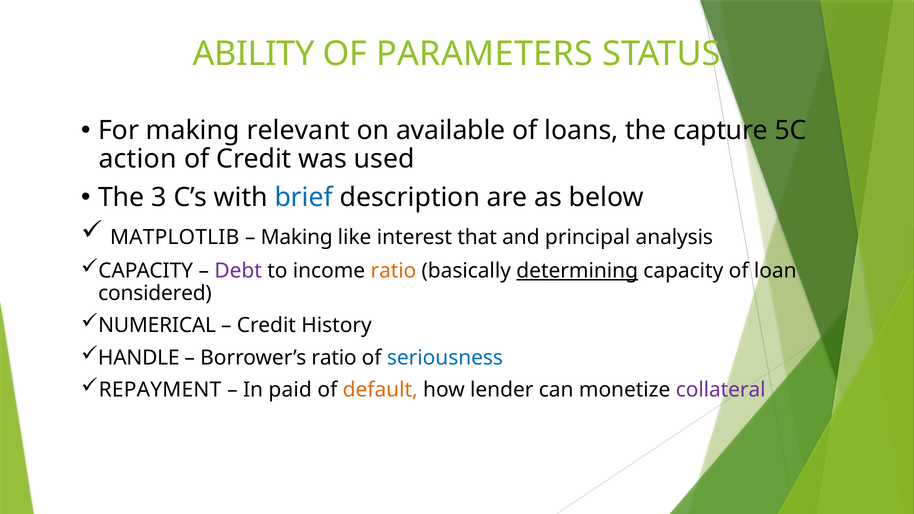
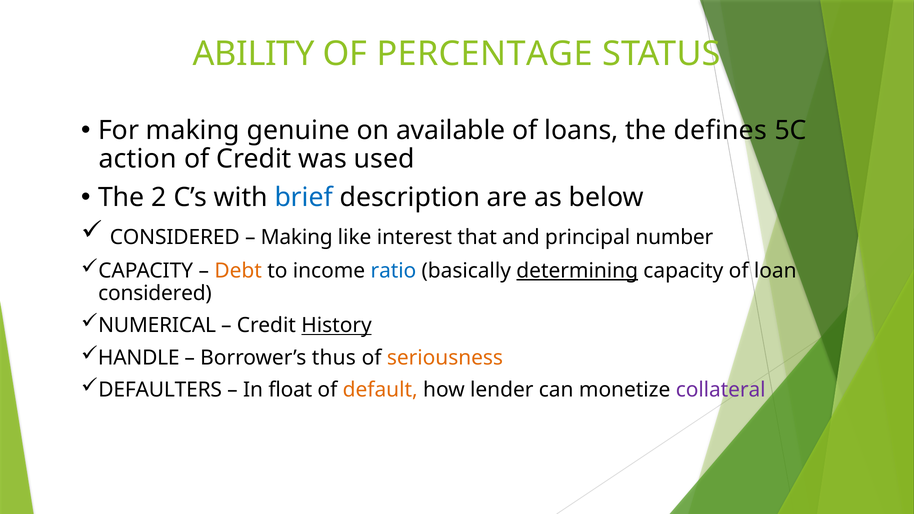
PARAMETERS: PARAMETERS -> PERCENTAGE (485, 54)
relevant: relevant -> genuine (298, 130)
capture: capture -> defines (720, 130)
3: 3 -> 2 (159, 197)
MATPLOTLIB: MATPLOTLIB -> CONSIDERED (175, 238)
analysis: analysis -> number (674, 238)
Debt colour: purple -> orange (238, 271)
ratio colour: orange -> blue (393, 271)
History underline: none -> present (337, 326)
Borrower’s ratio: ratio -> thus (334, 358)
seriousness colour: blue -> orange (445, 358)
REPAYMENT: REPAYMENT -> DEFAULTERS (160, 390)
paid: paid -> float (290, 390)
